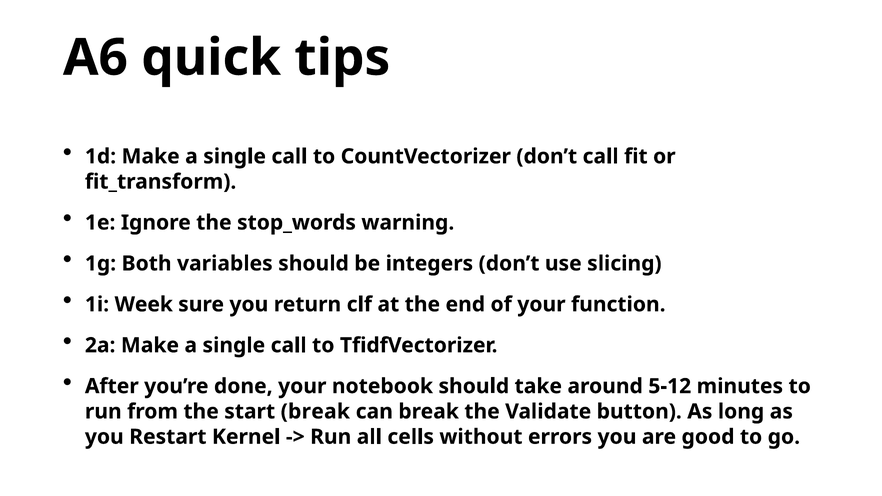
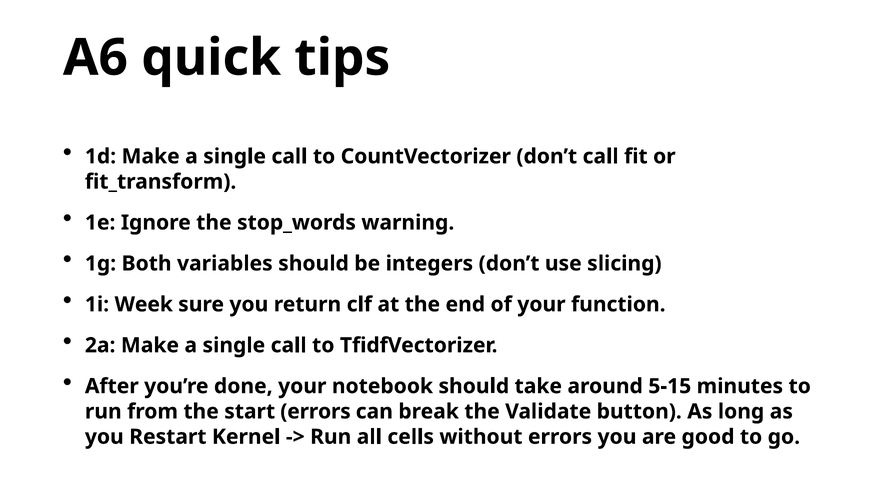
5-12: 5-12 -> 5-15 (670, 386)
start break: break -> errors (316, 412)
